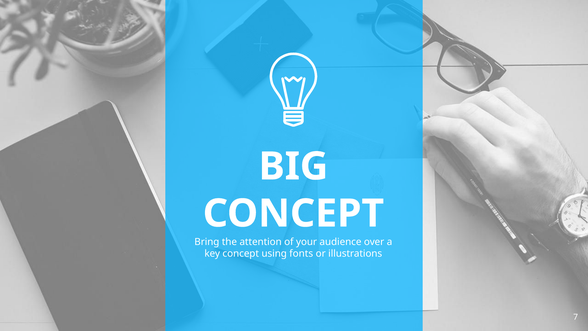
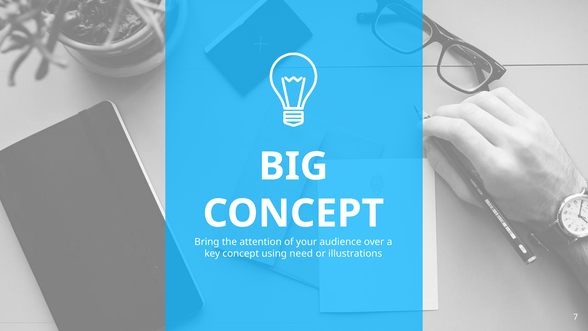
fonts: fonts -> need (301, 253)
